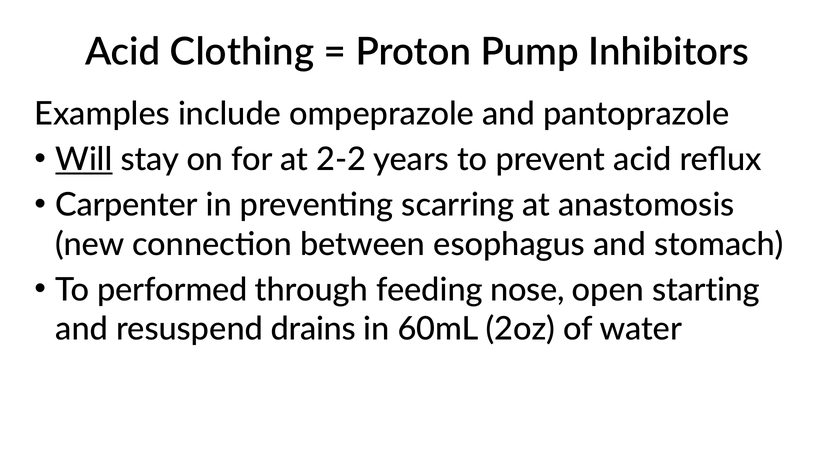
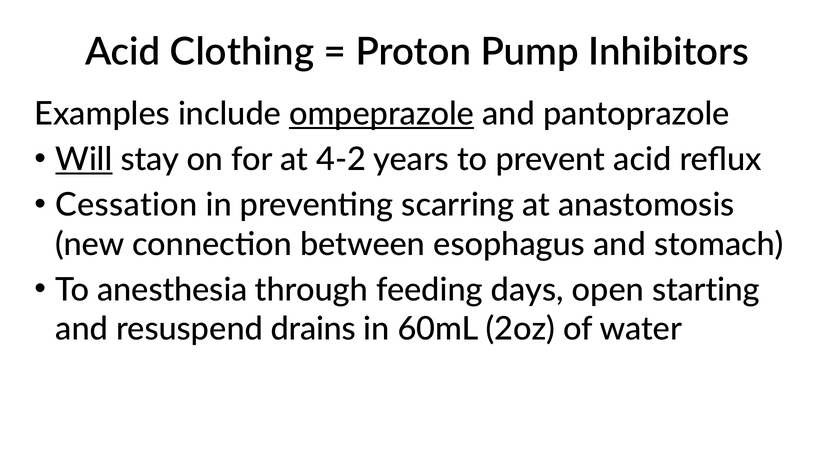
ompeprazole underline: none -> present (382, 114)
2-2: 2-2 -> 4-2 (341, 160)
Carpenter: Carpenter -> Cessation (126, 205)
performed: performed -> anesthesia (172, 290)
nose: nose -> days (527, 290)
